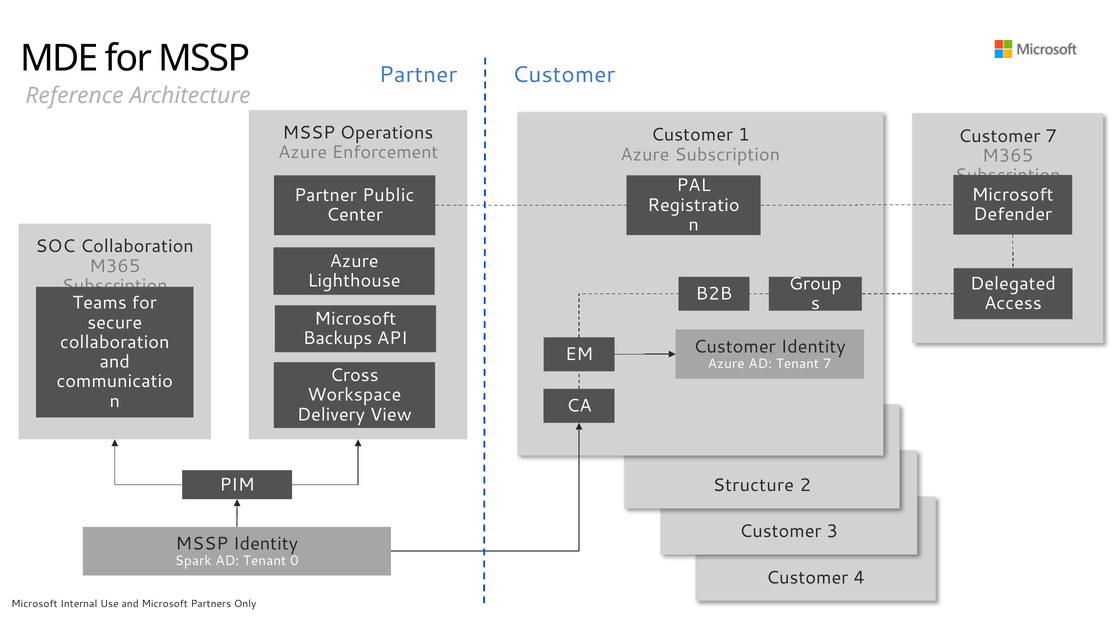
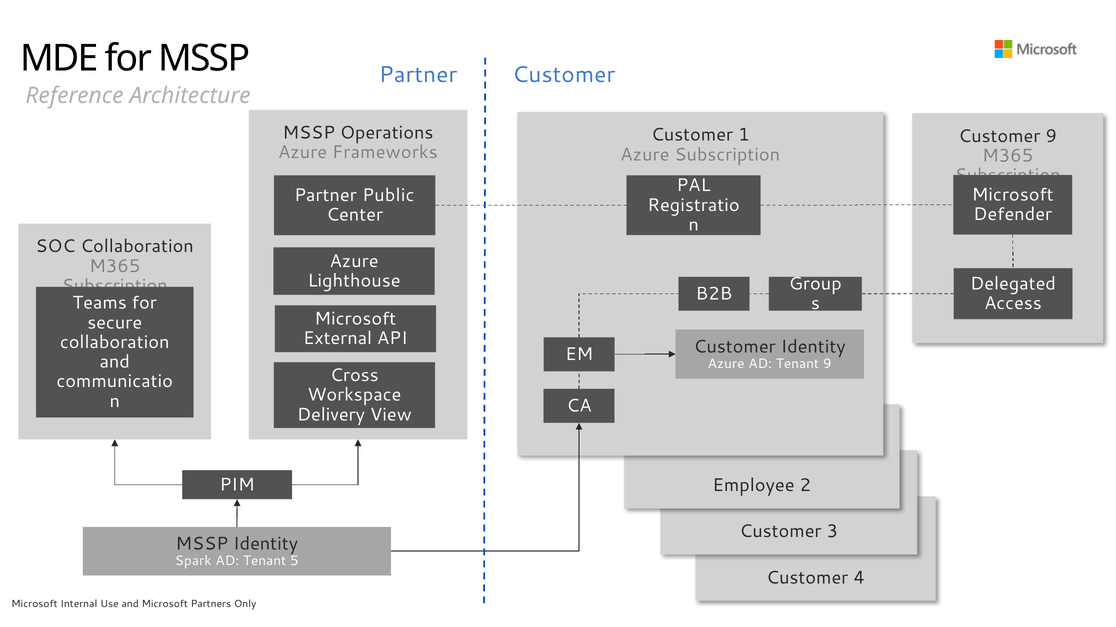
Customer 7: 7 -> 9 (1051, 136)
Enforcement: Enforcement -> Frameworks (385, 153)
Backups: Backups -> External (338, 339)
Tenant 7: 7 -> 9 (827, 364)
Structure: Structure -> Employee (754, 486)
0: 0 -> 5 (294, 562)
